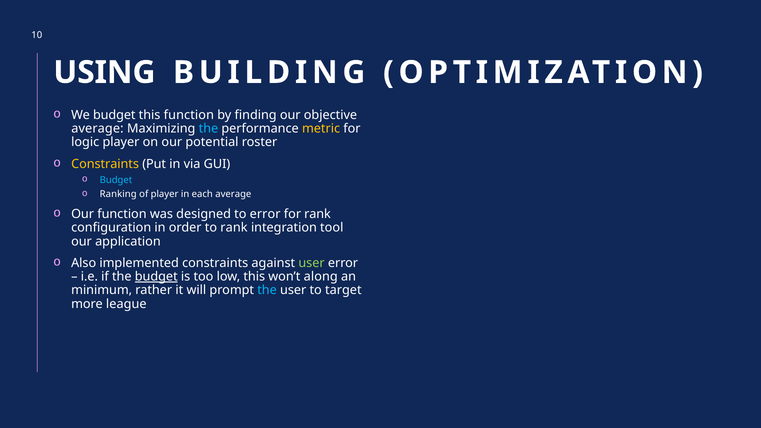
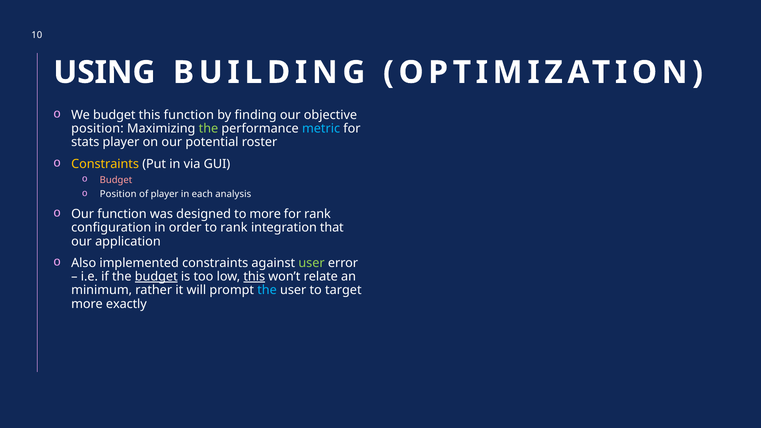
average: average -> position (97, 129)
the colour: light blue -> light green (208, 129)
metric colour: yellow -> light blue (321, 129)
logic: logic -> stats (85, 142)
Budget colour: light blue -> pink (116, 180)
Ranking: Ranking -> Position (118, 194)
each average: average -> analysis (233, 194)
to error: error -> more (265, 214)
tool: tool -> that (332, 228)
this underline: none -> present (254, 277)
along: along -> relate (321, 277)
league: league -> exactly (126, 304)
